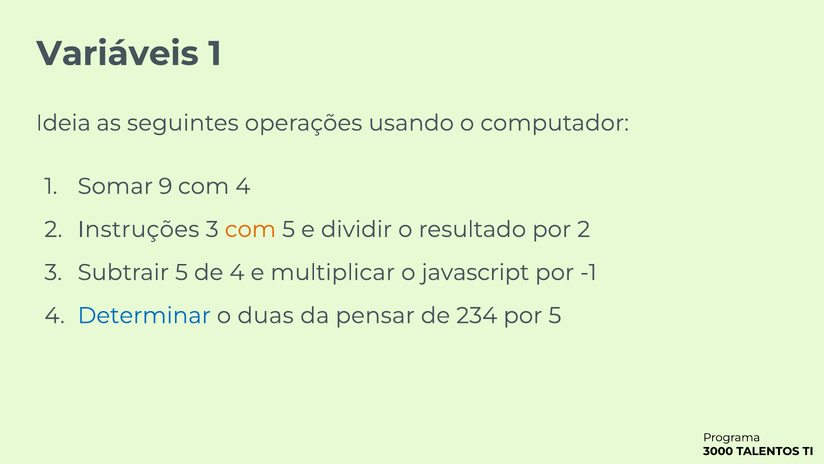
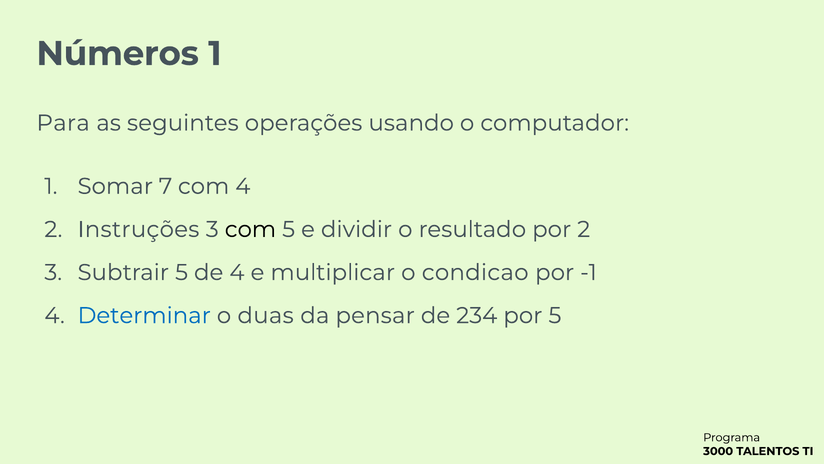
Variáveis: Variáveis -> Números (118, 54)
Ideia: Ideia -> Para (63, 123)
9: 9 -> 7 (166, 186)
com colour: orange -> black (250, 229)
javascript: javascript -> condicao (475, 272)
